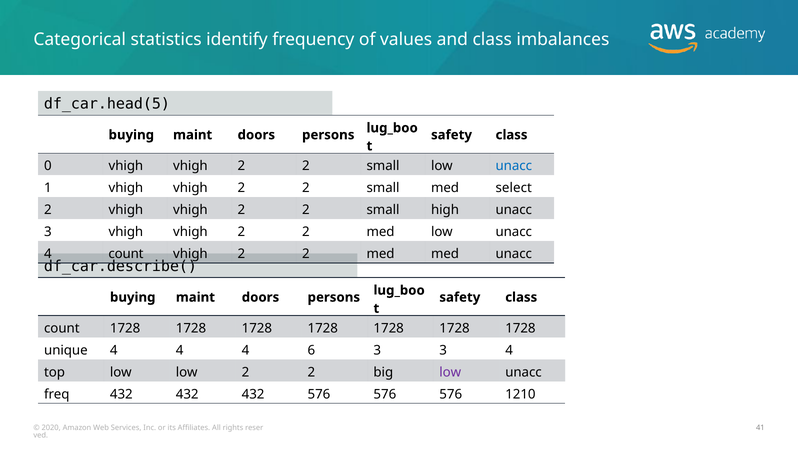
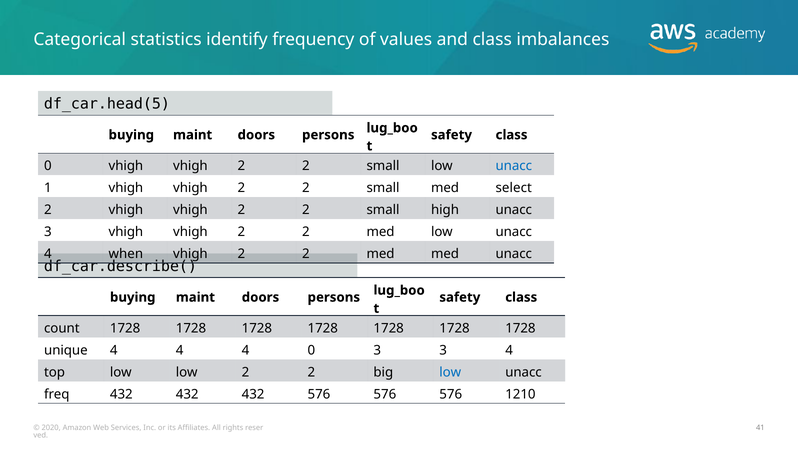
4 count: count -> when (126, 254)
4 6: 6 -> 0 (311, 350)
low colour: purple -> blue (450, 372)
